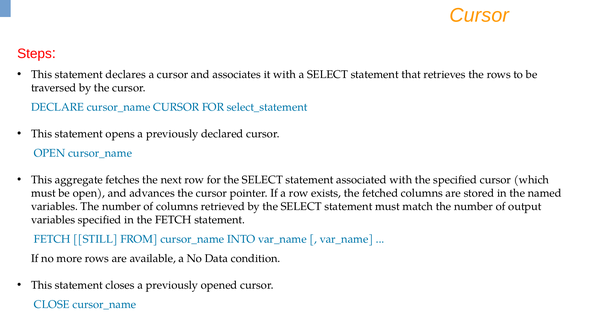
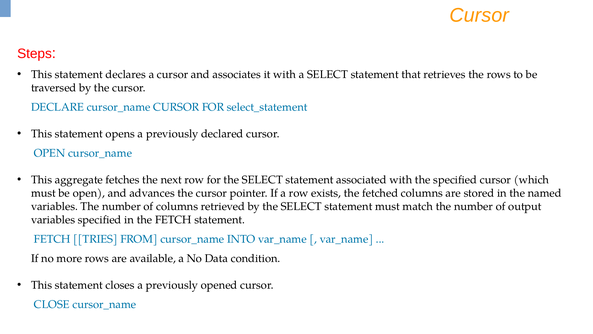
STILL: STILL -> TRIES (95, 239)
